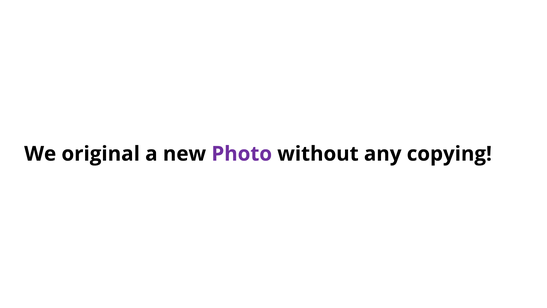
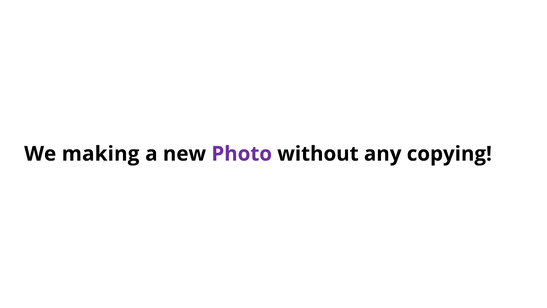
original: original -> making (101, 154)
